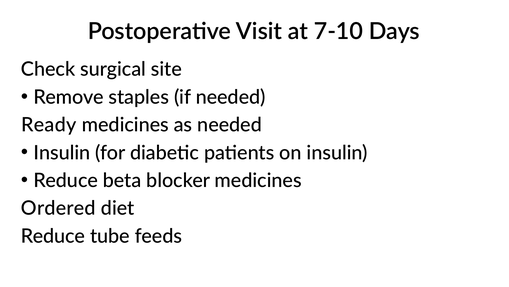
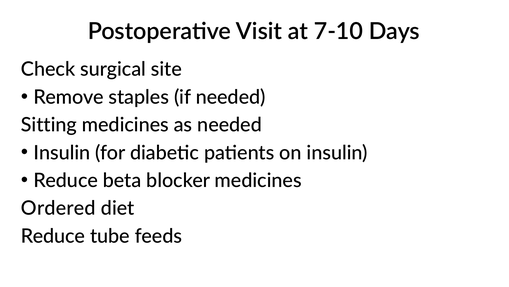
Ready: Ready -> Sitting (49, 125)
